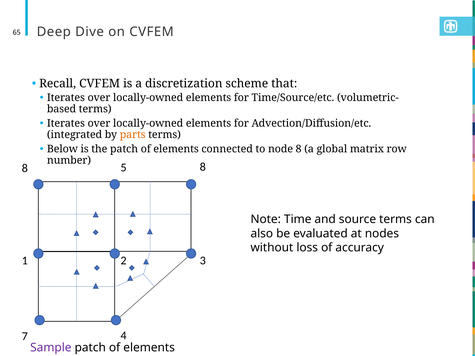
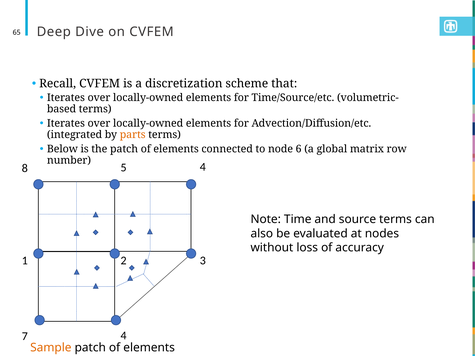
node 8: 8 -> 6 (299, 149)
5 8: 8 -> 4 (203, 167)
Sample colour: purple -> orange (51, 348)
